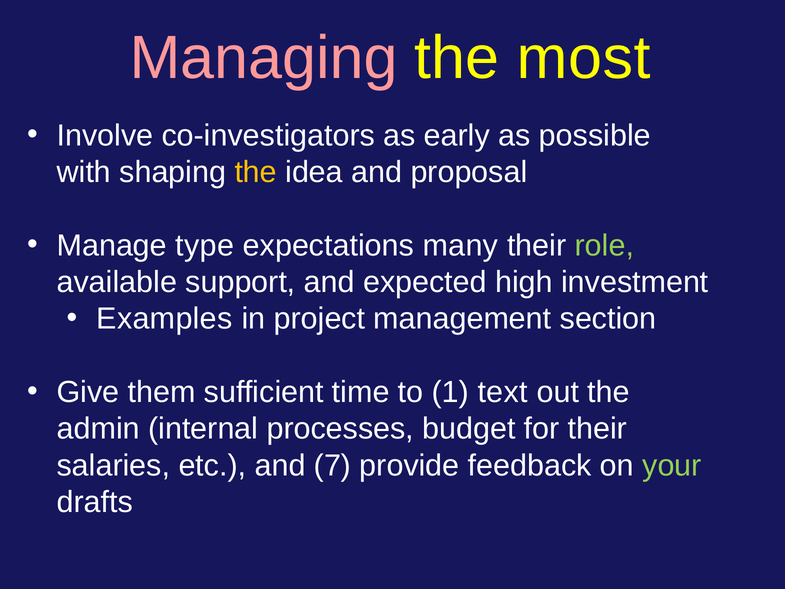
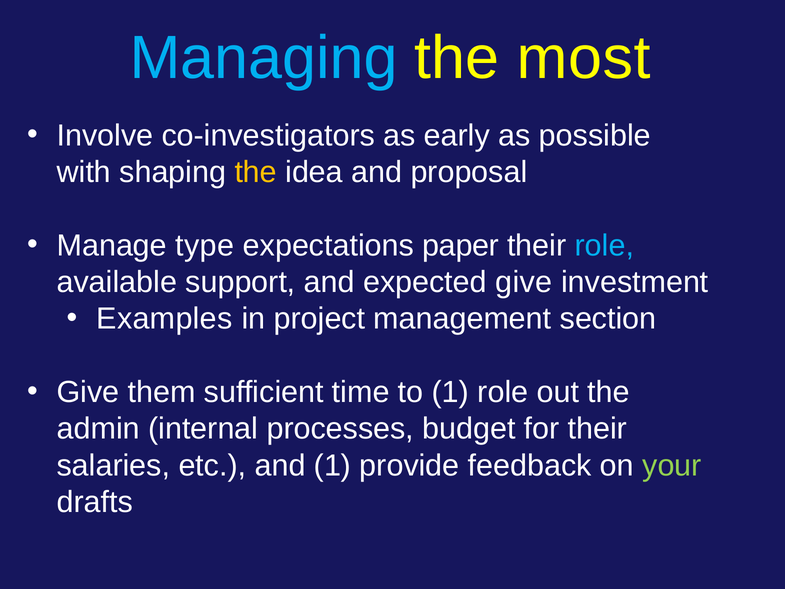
Managing colour: pink -> light blue (264, 58)
many: many -> paper (461, 245)
role colour: light green -> light blue (604, 245)
expected high: high -> give (524, 282)
1 text: text -> role (503, 392)
and 7: 7 -> 1 (333, 465)
